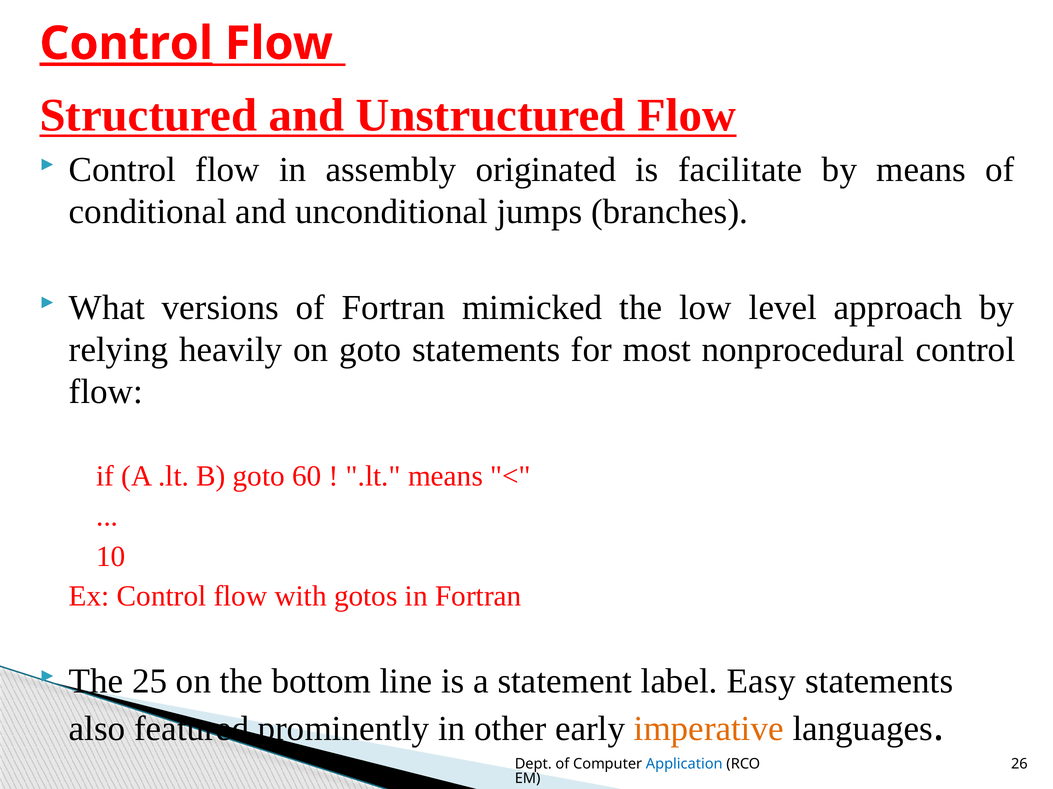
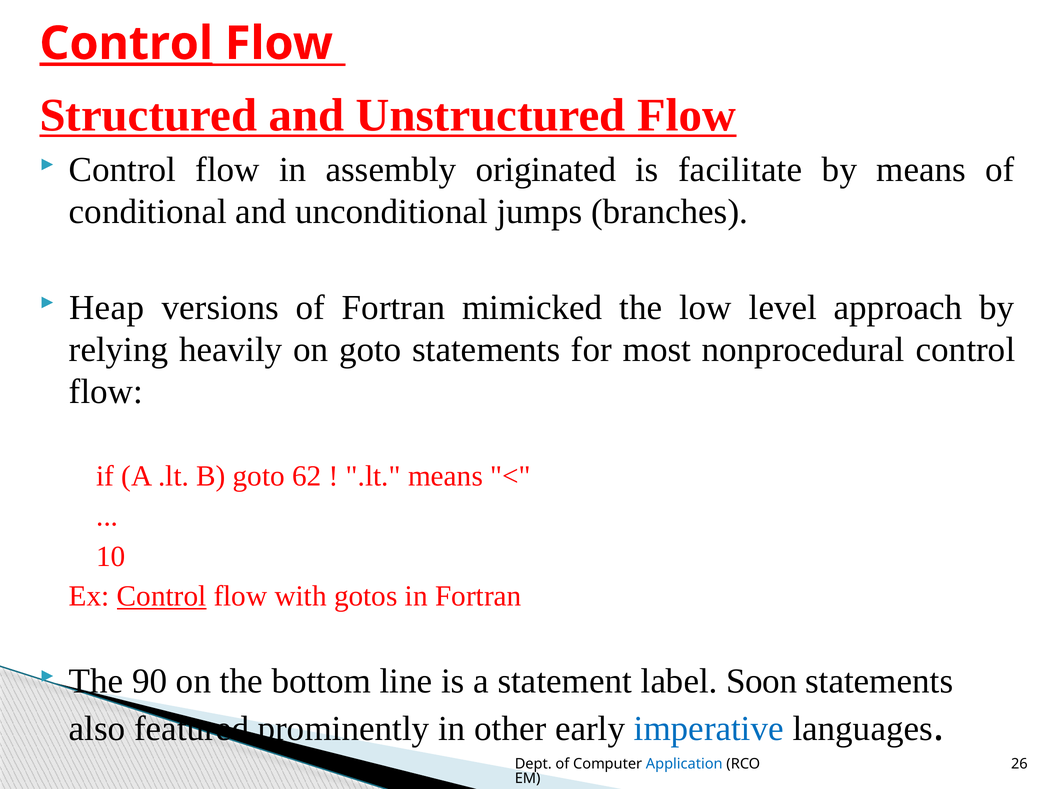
What: What -> Heap (107, 308)
60: 60 -> 62 (307, 476)
Control underline: none -> present (162, 597)
25: 25 -> 90 (150, 682)
Easy: Easy -> Soon (762, 682)
imperative colour: orange -> blue (709, 729)
